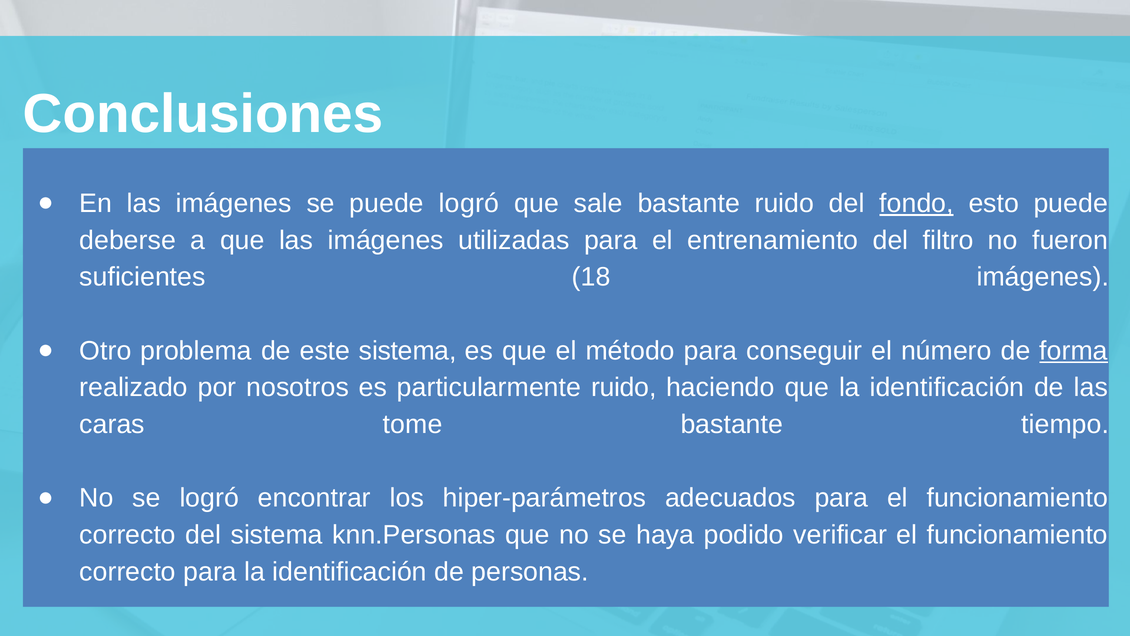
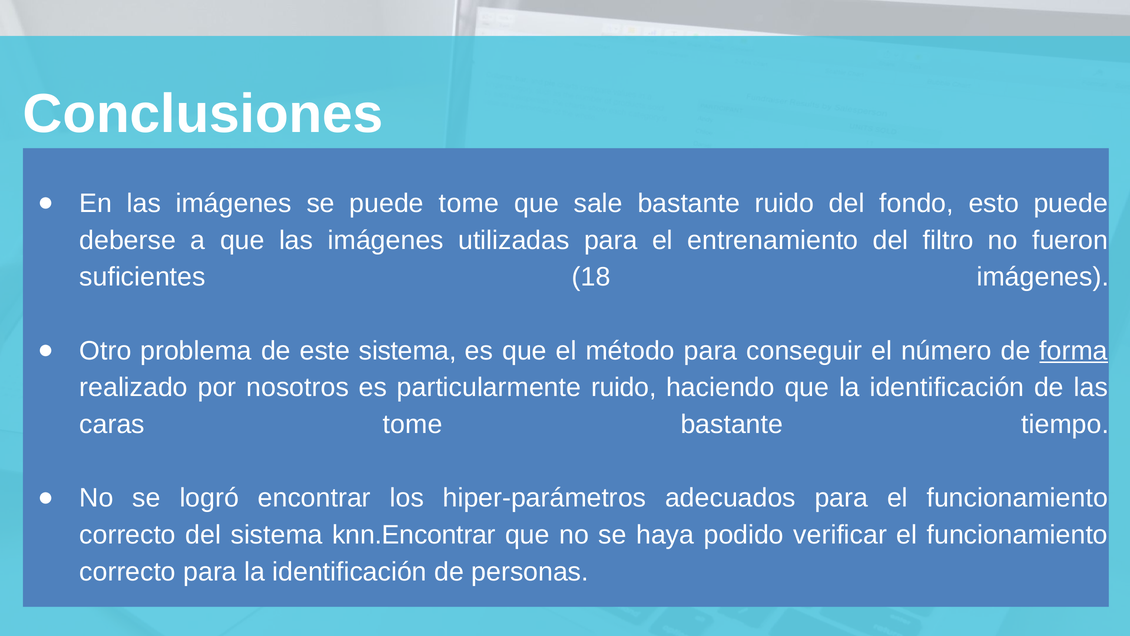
puede logró: logró -> tome (469, 203)
fondo underline: present -> none (916, 203)
knn.Personas: knn.Personas -> knn.Encontrar (414, 535)
